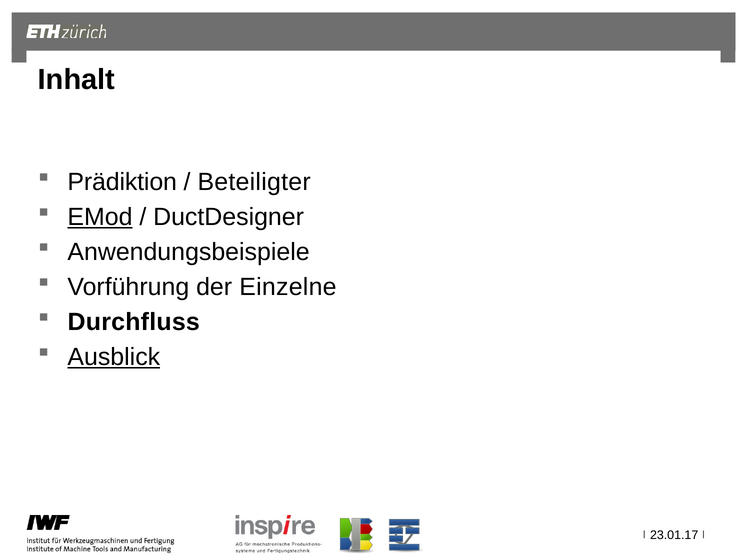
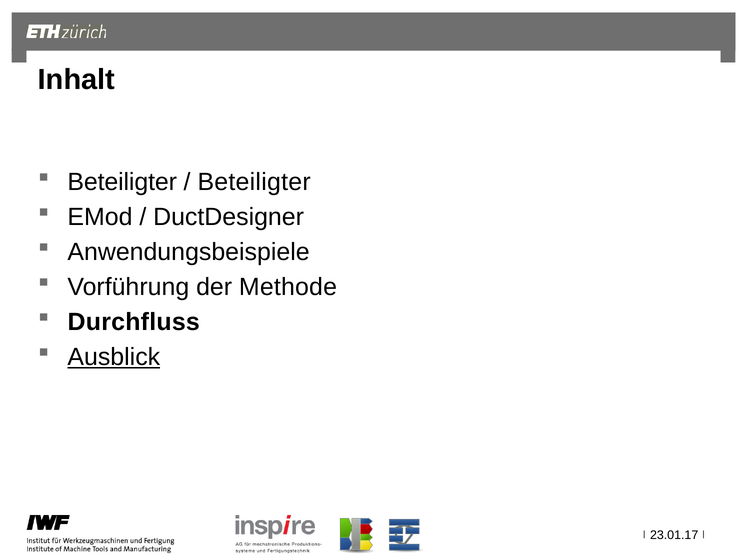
Prädiktion: Prädiktion -> Beteiligter (122, 182)
EMod underline: present -> none (100, 217)
Einzelne: Einzelne -> Methode (288, 287)
